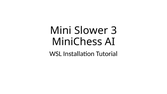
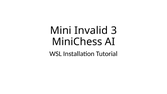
Slower: Slower -> Invalid (91, 30)
